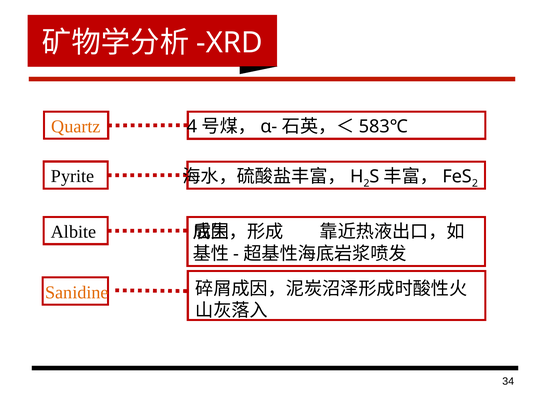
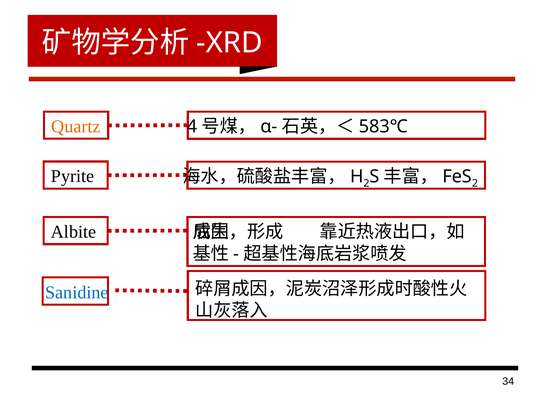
Sanidine colour: orange -> blue (77, 292)
